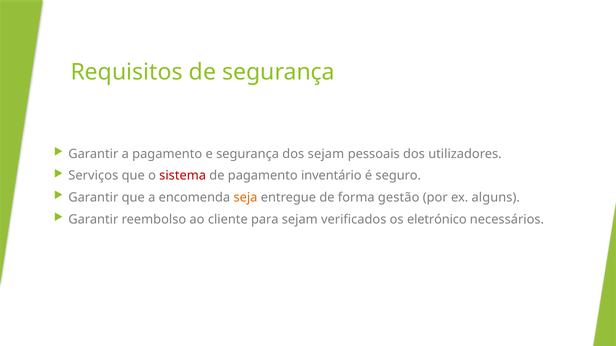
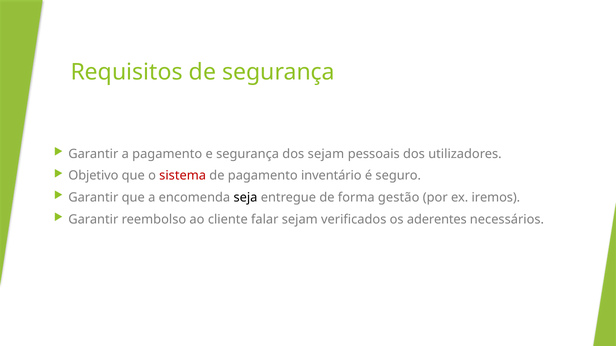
Serviços: Serviços -> Objetivo (93, 176)
seja colour: orange -> black (245, 198)
alguns: alguns -> iremos (496, 198)
para: para -> falar (265, 220)
eletrónico: eletrónico -> aderentes (437, 220)
